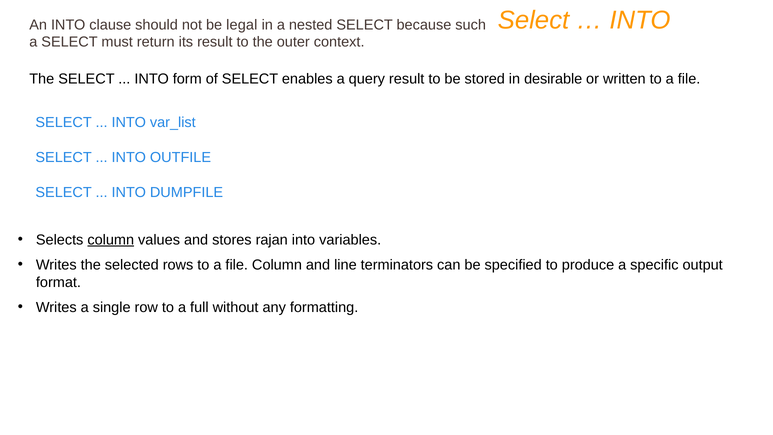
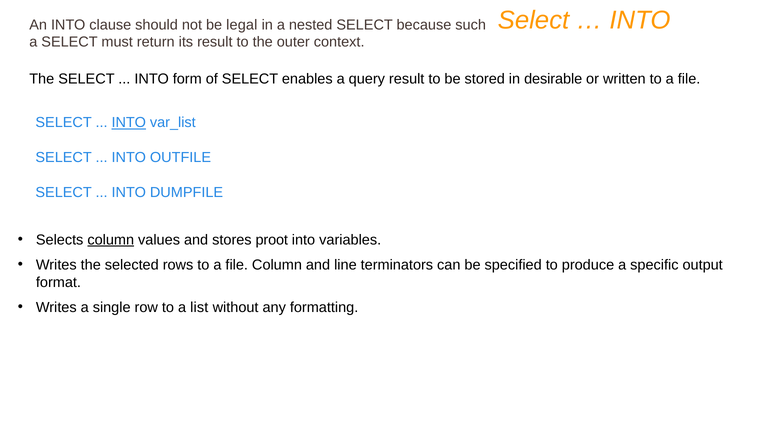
INTO underline: none -> present (129, 123)
rajan: rajan -> proot (272, 240)
full: full -> list (199, 307)
